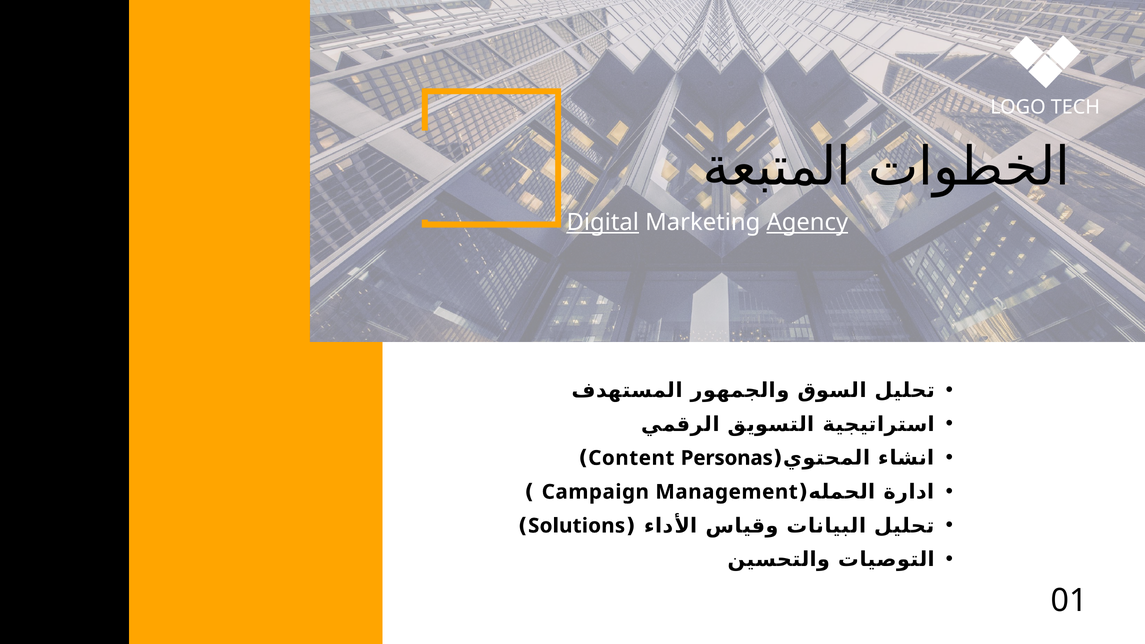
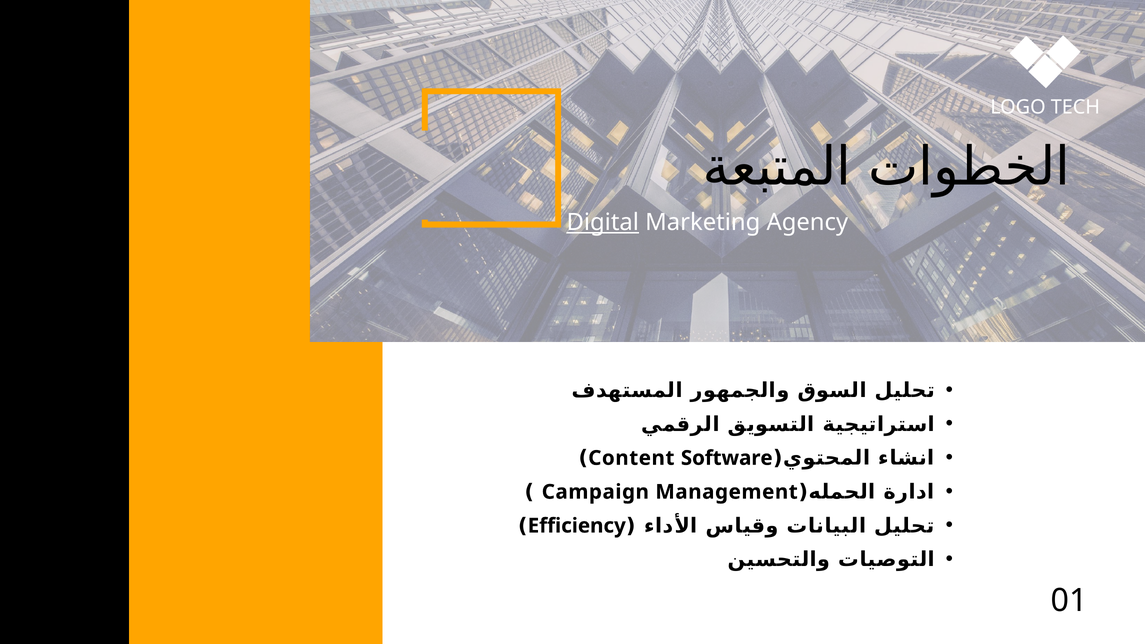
Agency underline: present -> none (807, 222)
Personas: Personas -> Software (727, 458)
Solutions: Solutions -> Efficiency (577, 526)
